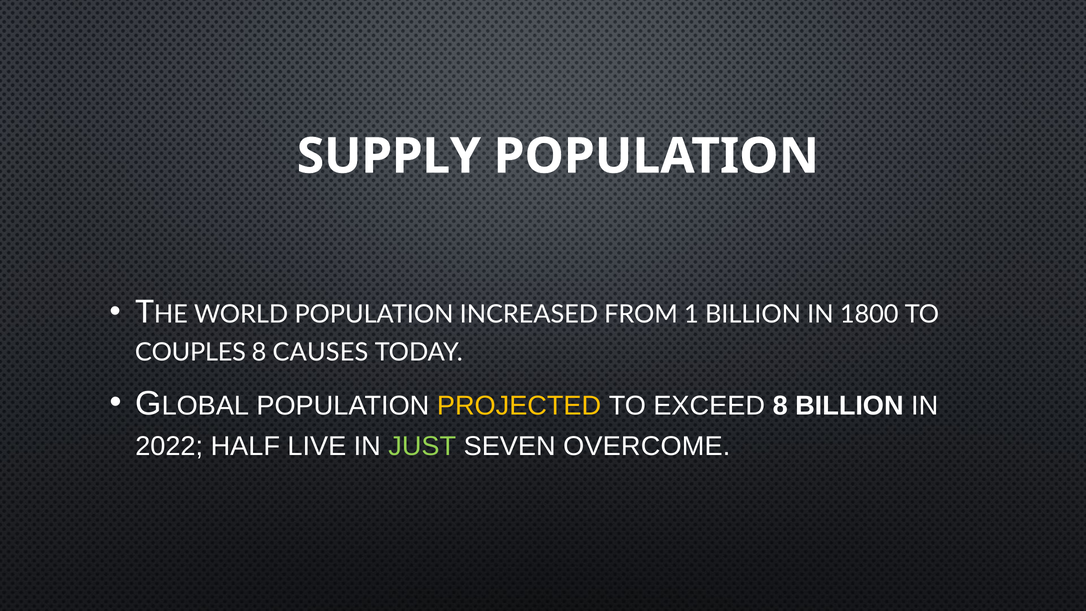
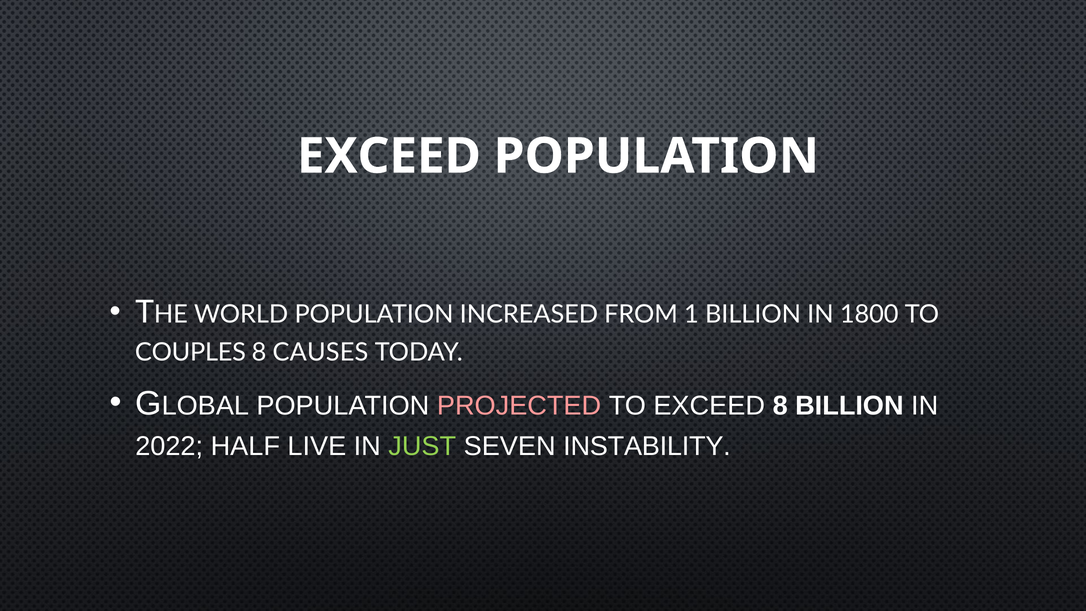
SUPPLY: SUPPLY -> EXCEED (389, 156)
PROJECTED colour: yellow -> pink (519, 406)
OVERCOME: OVERCOME -> INSTABILITY (647, 446)
